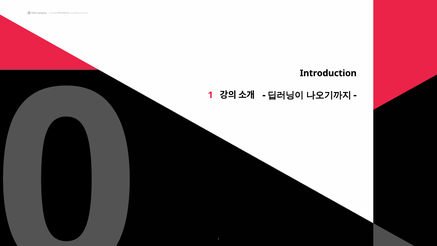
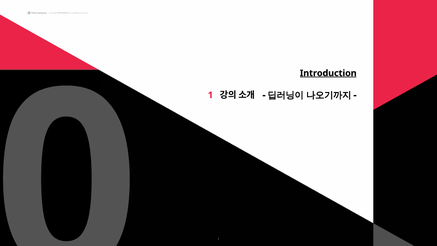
Introduction underline: none -> present (328, 73)
